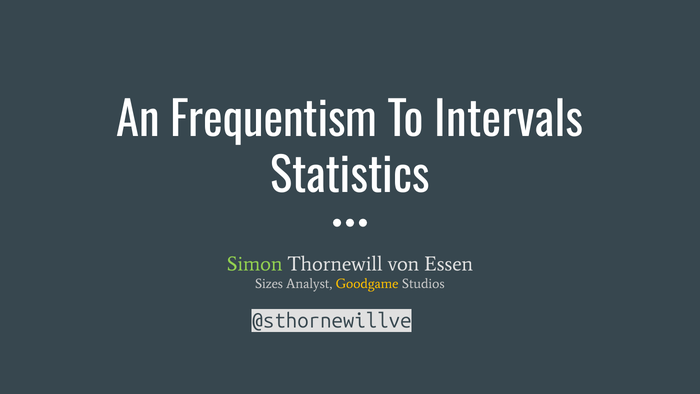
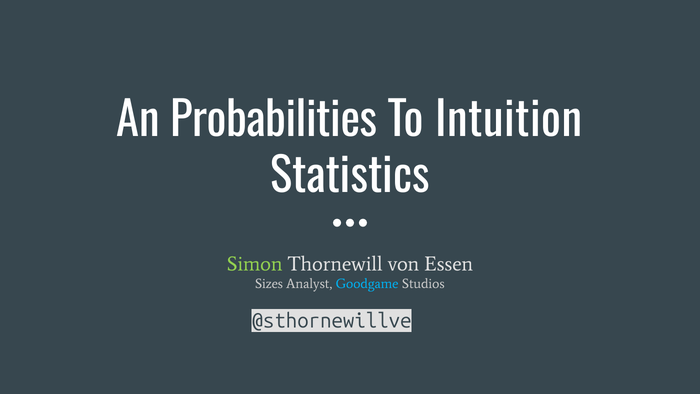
Frequentism: Frequentism -> Probabilities (274, 121)
Intervals: Intervals -> Intuition (509, 121)
Goodgame colour: yellow -> light blue (367, 284)
